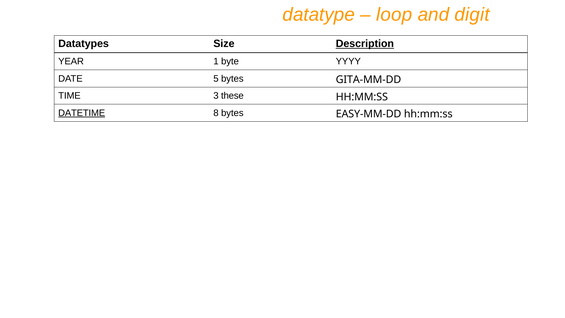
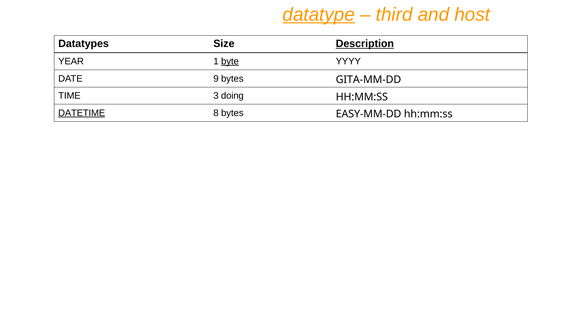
datatype underline: none -> present (319, 15)
loop: loop -> third (394, 15)
digit: digit -> host (472, 15)
byte underline: none -> present (230, 61)
5: 5 -> 9 (216, 79)
these: these -> doing (232, 96)
